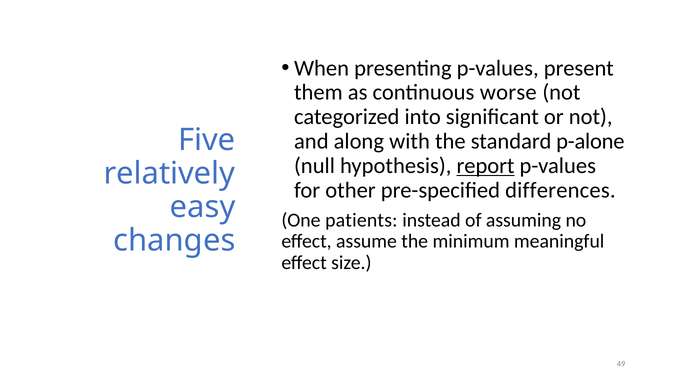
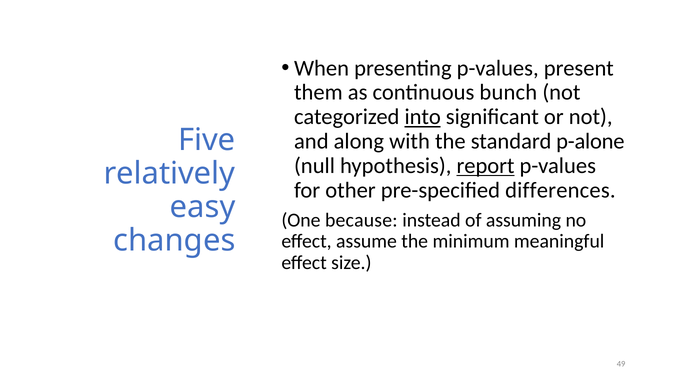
worse: worse -> bunch (508, 92)
into underline: none -> present (423, 117)
patients: patients -> because (361, 220)
